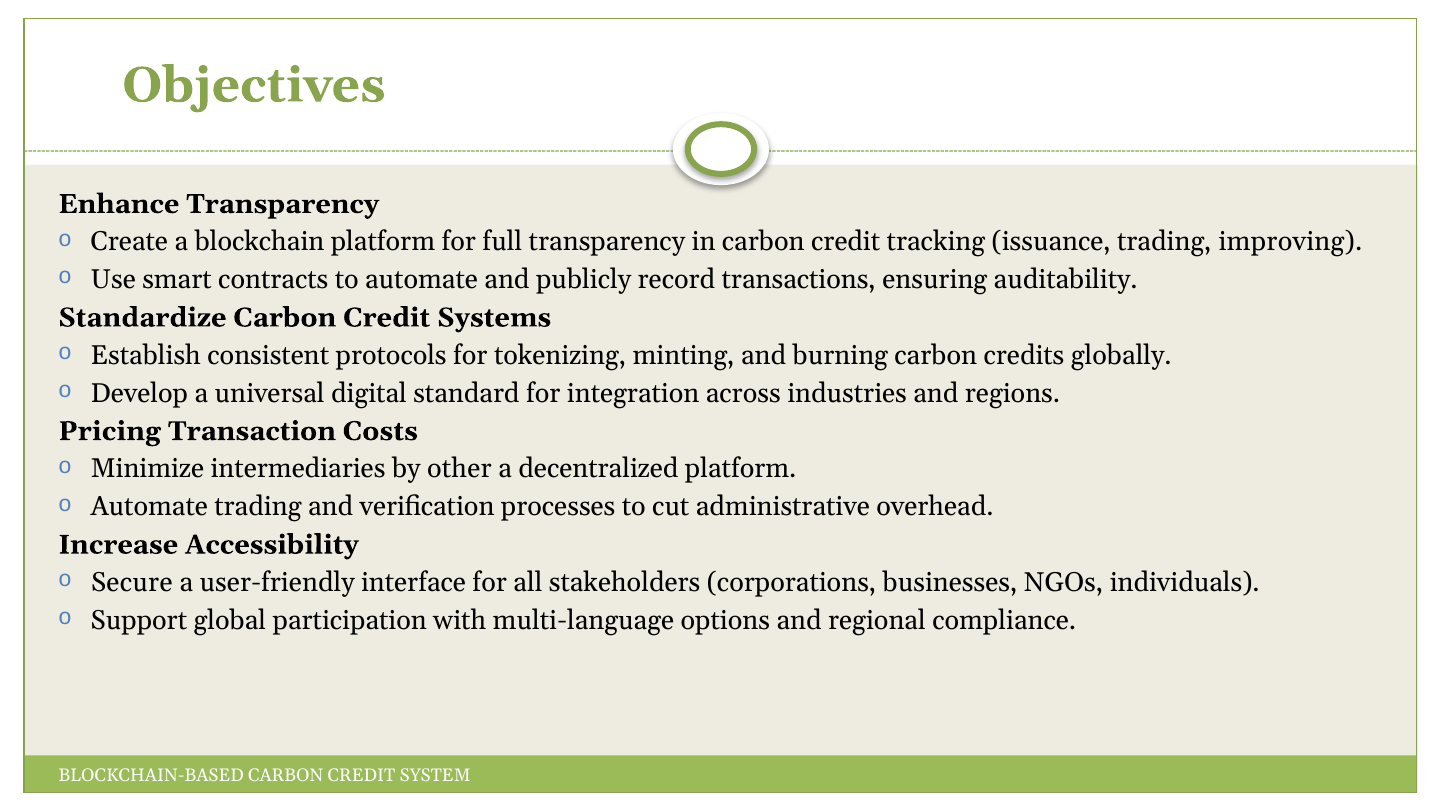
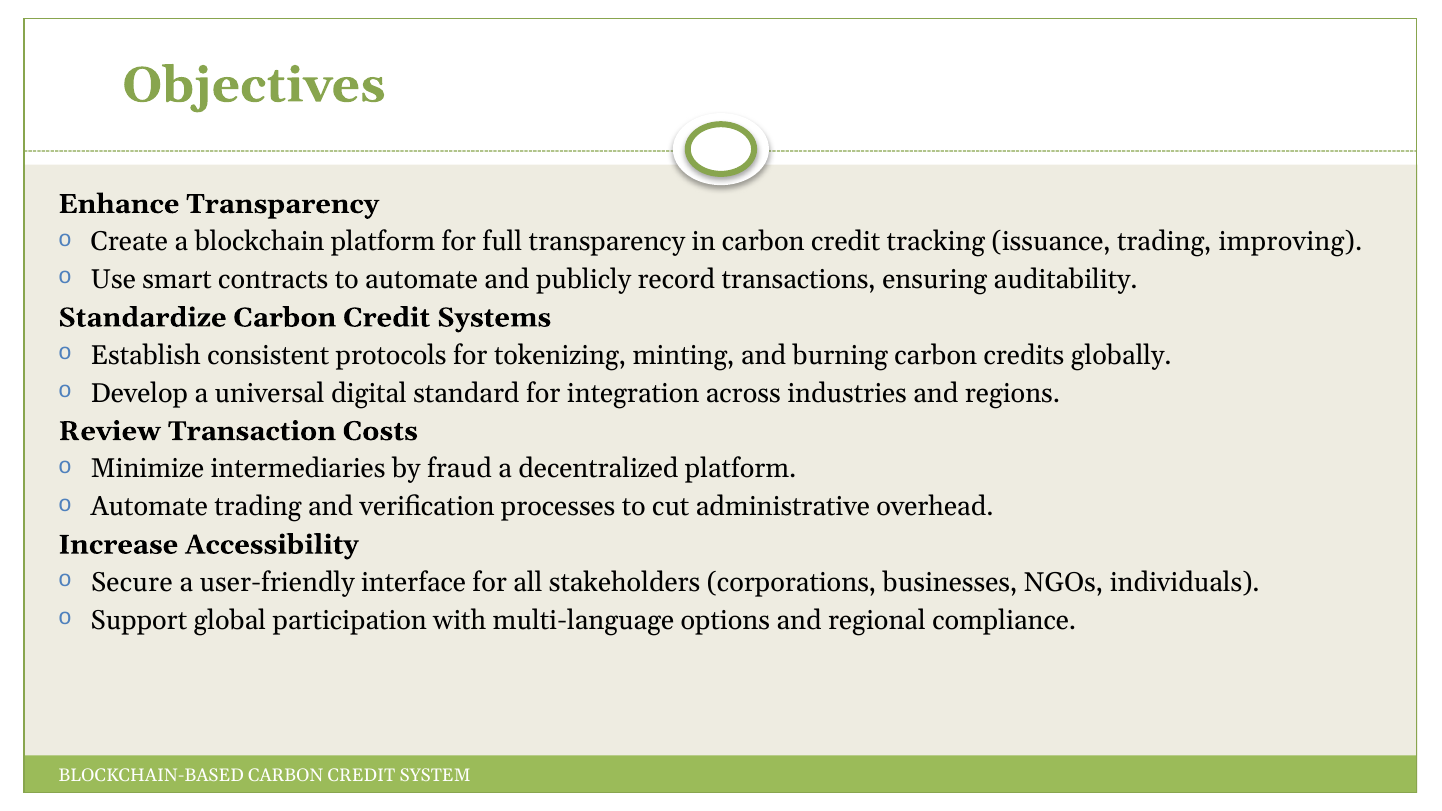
Pricing: Pricing -> Review (110, 431)
other: other -> fraud (459, 469)
